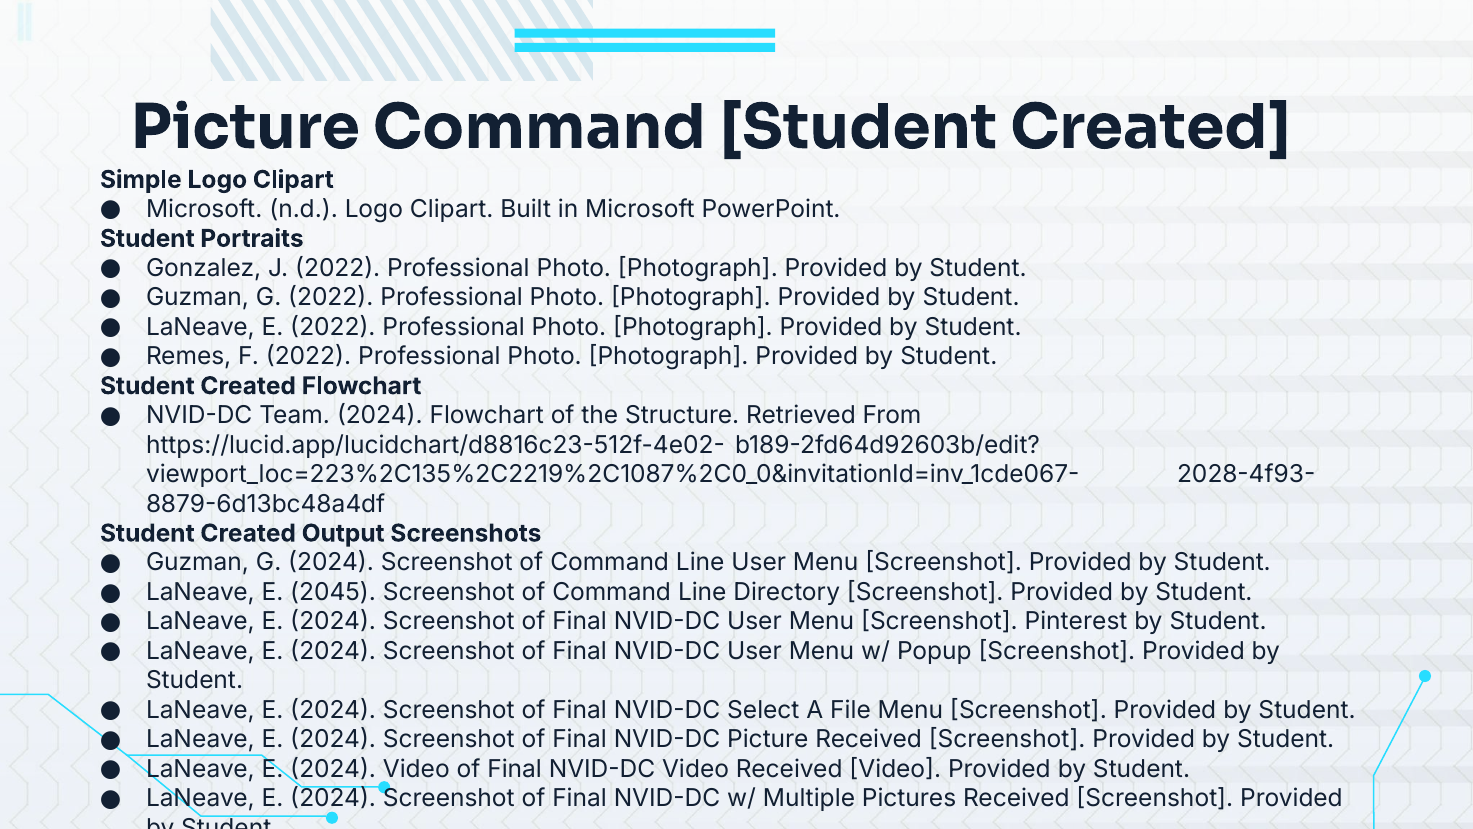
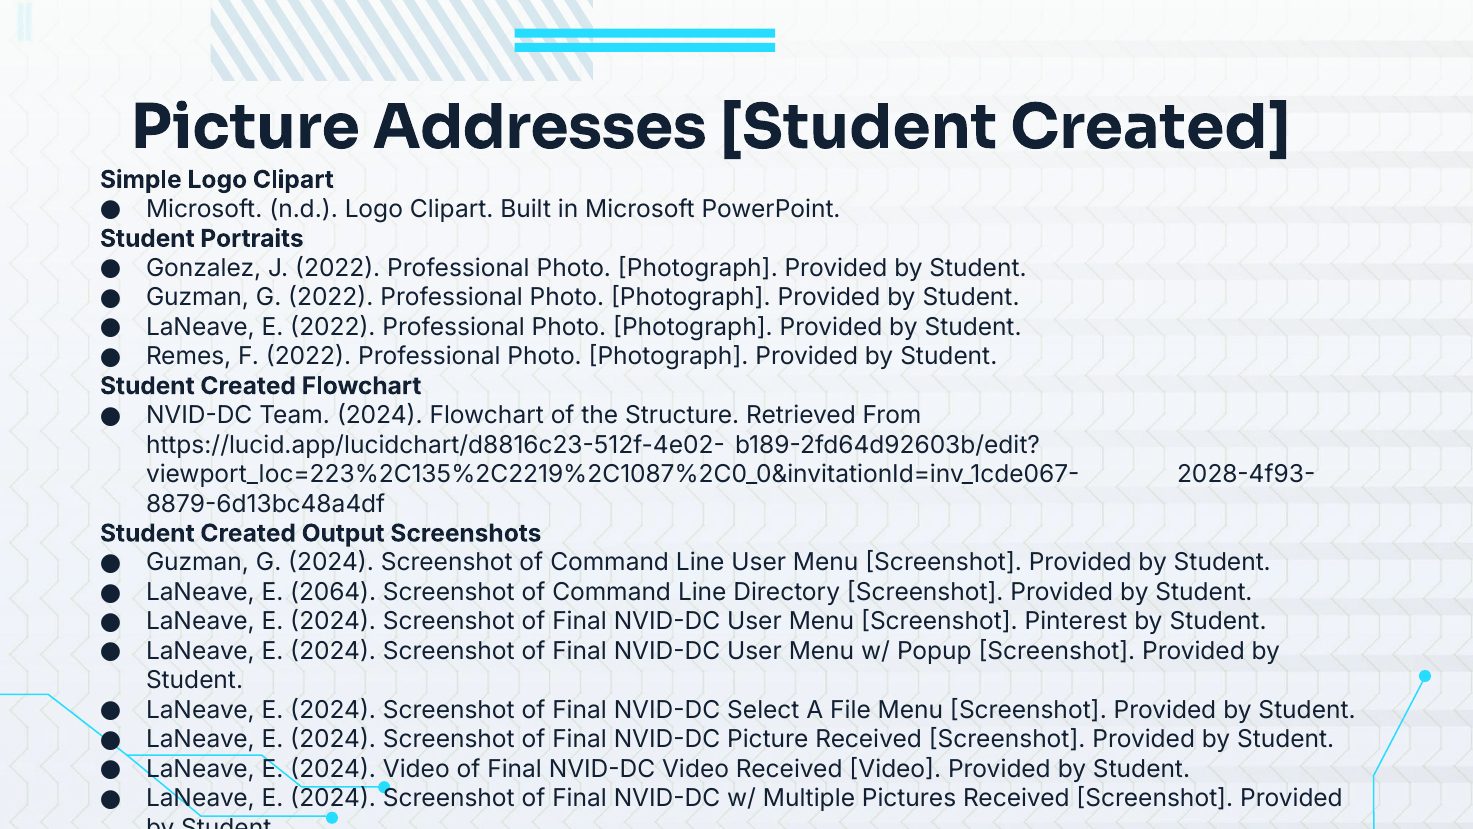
Picture Command: Command -> Addresses (540, 128)
2045: 2045 -> 2064 (333, 592)
